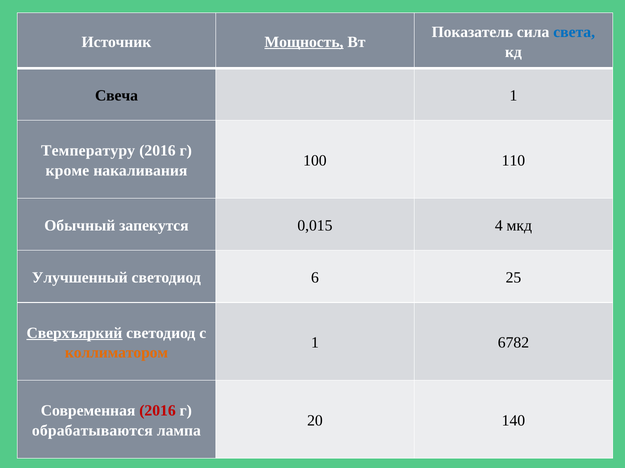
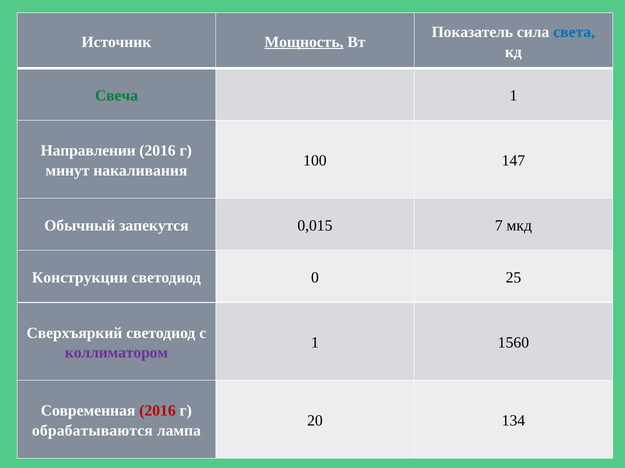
Свеча colour: black -> green (116, 96)
Температуру: Температуру -> Направлении (88, 151)
110: 110 -> 147 (513, 161)
кроме: кроме -> минут (68, 171)
4: 4 -> 7 (499, 226)
Улучшенный: Улучшенный -> Конструкции (80, 278)
6: 6 -> 0 (315, 278)
Сверхъяркий underline: present -> none (74, 333)
6782: 6782 -> 1560 (513, 343)
коллиматором colour: orange -> purple (117, 353)
140: 140 -> 134 (513, 421)
